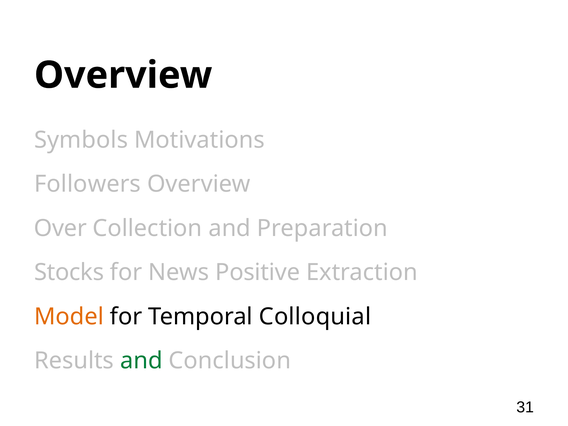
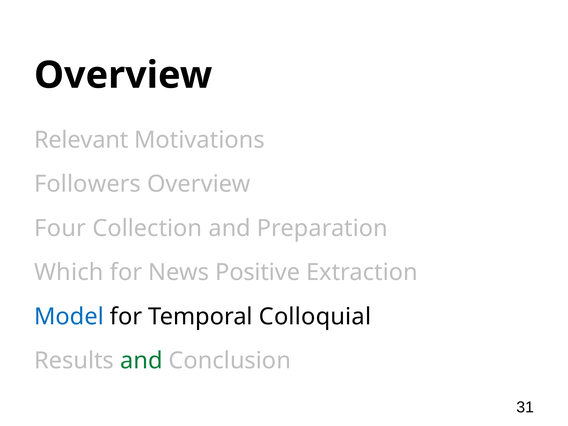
Symbols: Symbols -> Relevant (81, 140)
Over: Over -> Four (60, 228)
Stocks: Stocks -> Which (69, 272)
Model colour: orange -> blue (69, 317)
